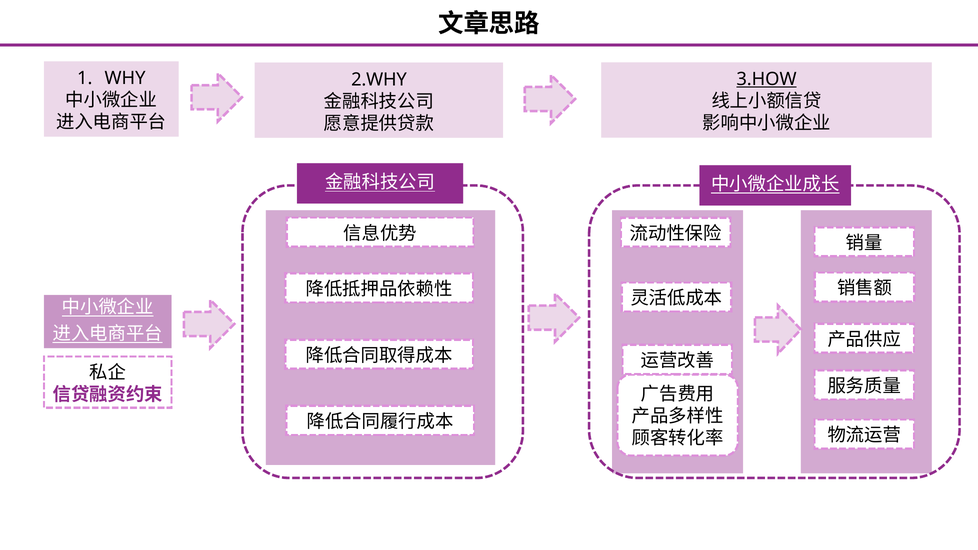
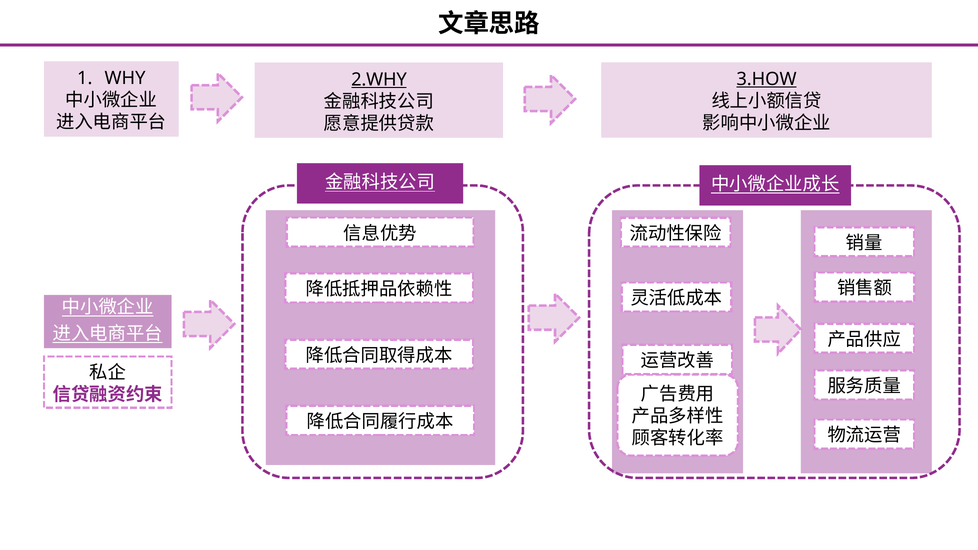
2.WHY underline: none -> present (379, 79)
